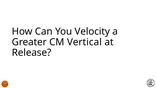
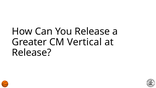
You Velocity: Velocity -> Release (92, 31)
